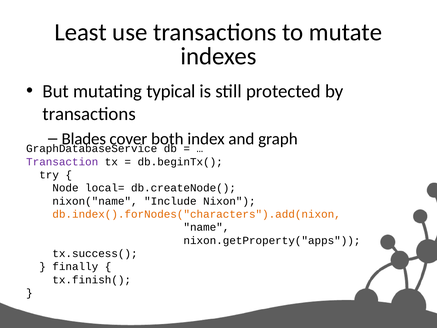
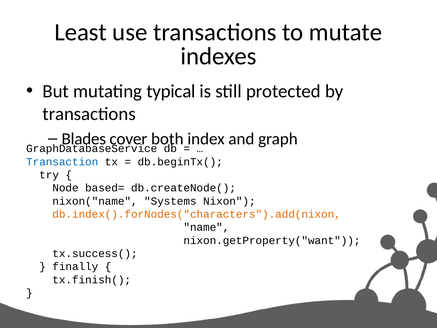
Transaction colour: purple -> blue (62, 162)
local=: local= -> based= (105, 188)
Include: Include -> Systems (170, 201)
nixon.getProperty("apps: nixon.getProperty("apps -> nixon.getProperty("want (272, 240)
